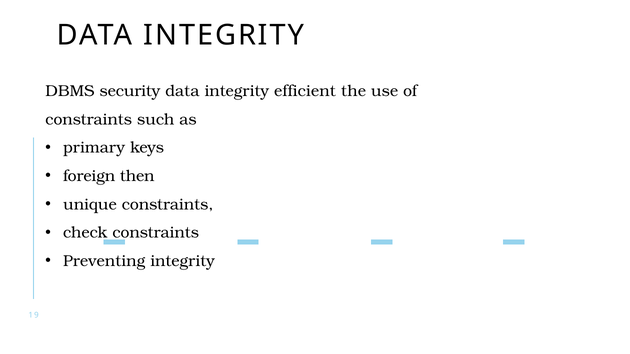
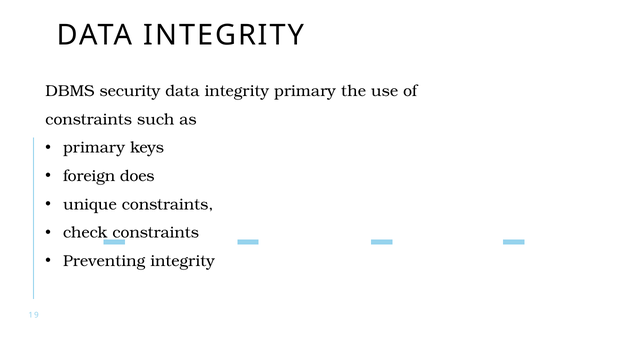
integrity efficient: efficient -> primary (305, 91)
then: then -> does (137, 176)
